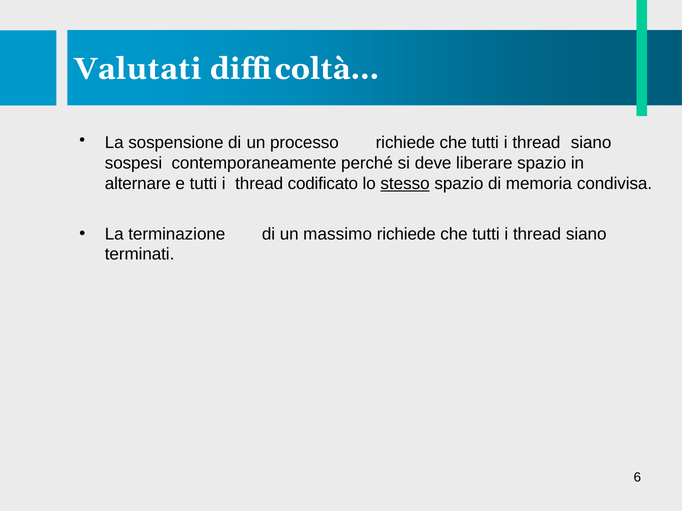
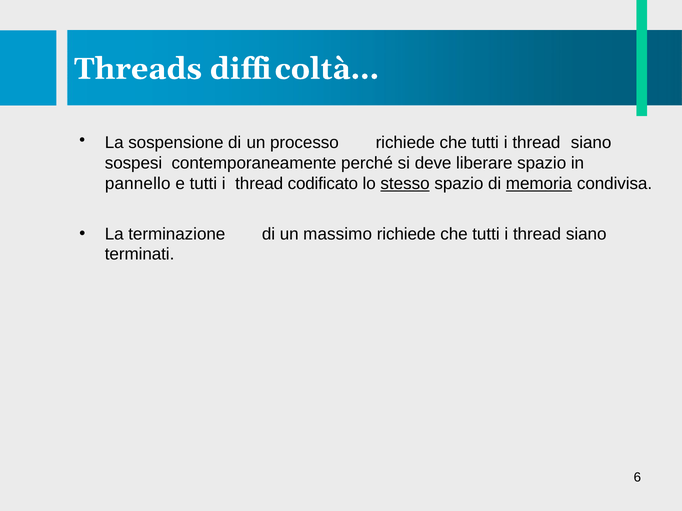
Valutati: Valutati -> Threads (138, 69)
alternare: alternare -> pannello (138, 184)
memoria underline: none -> present (539, 184)
